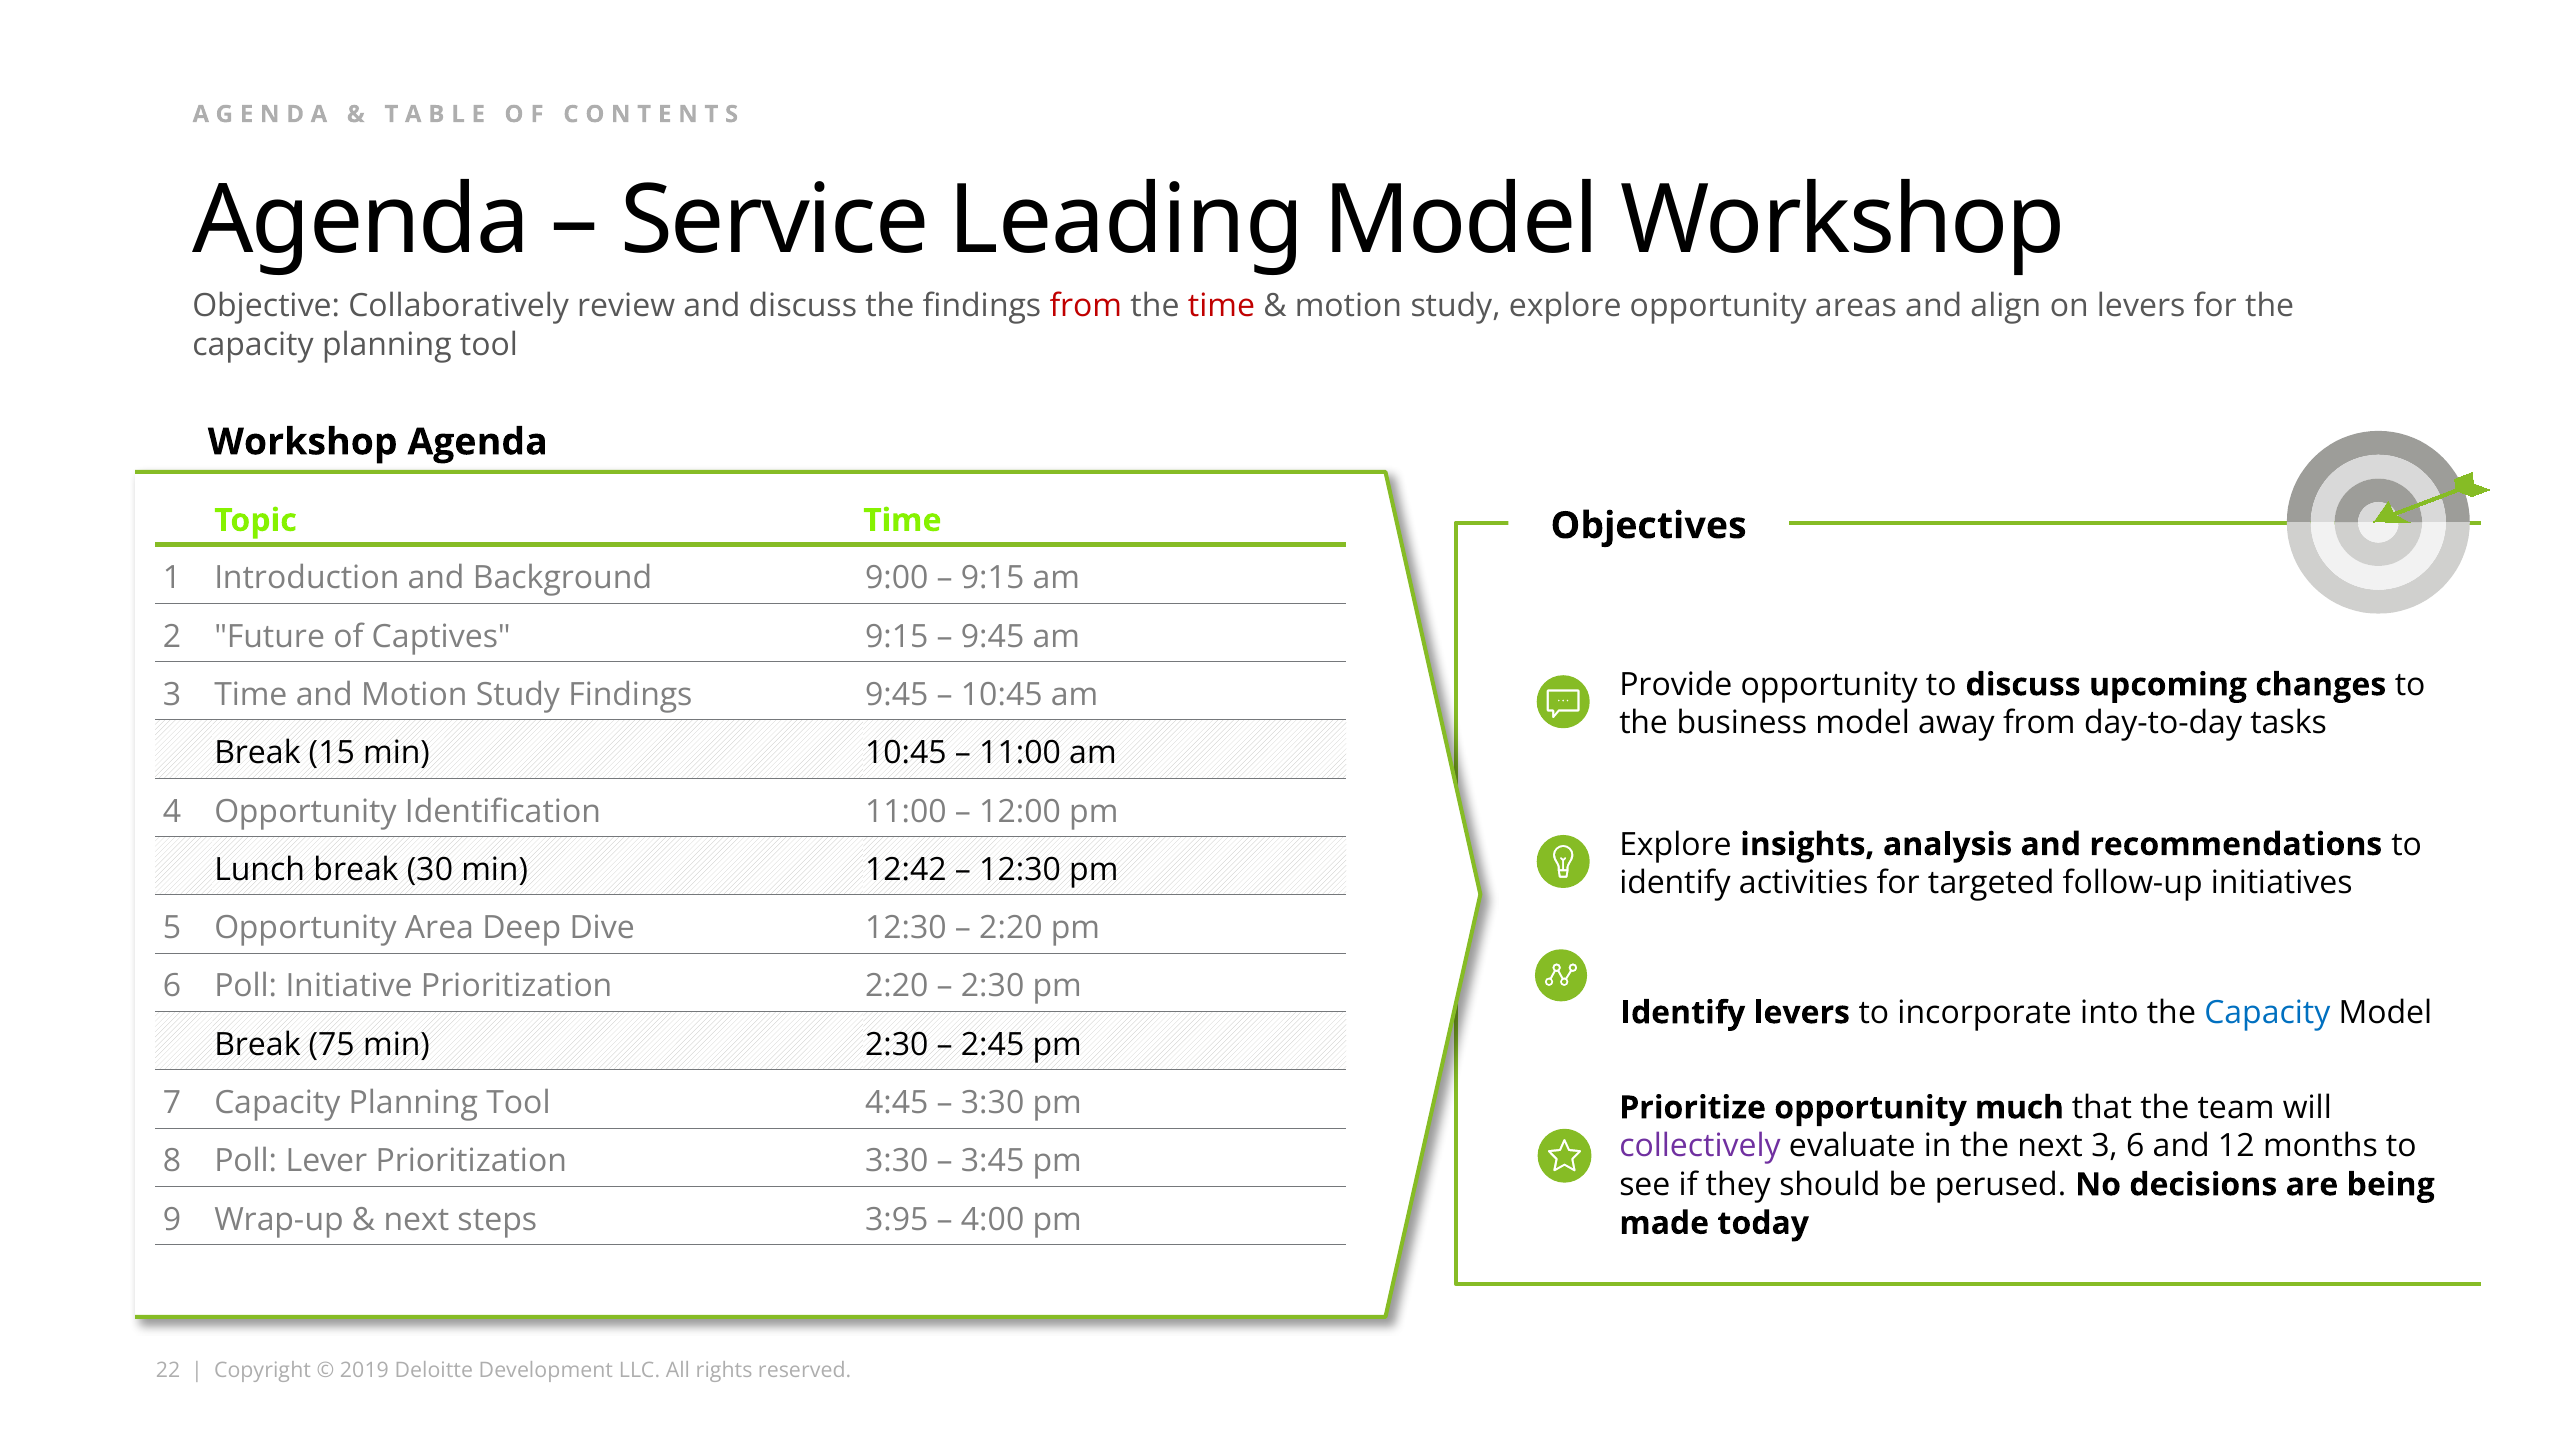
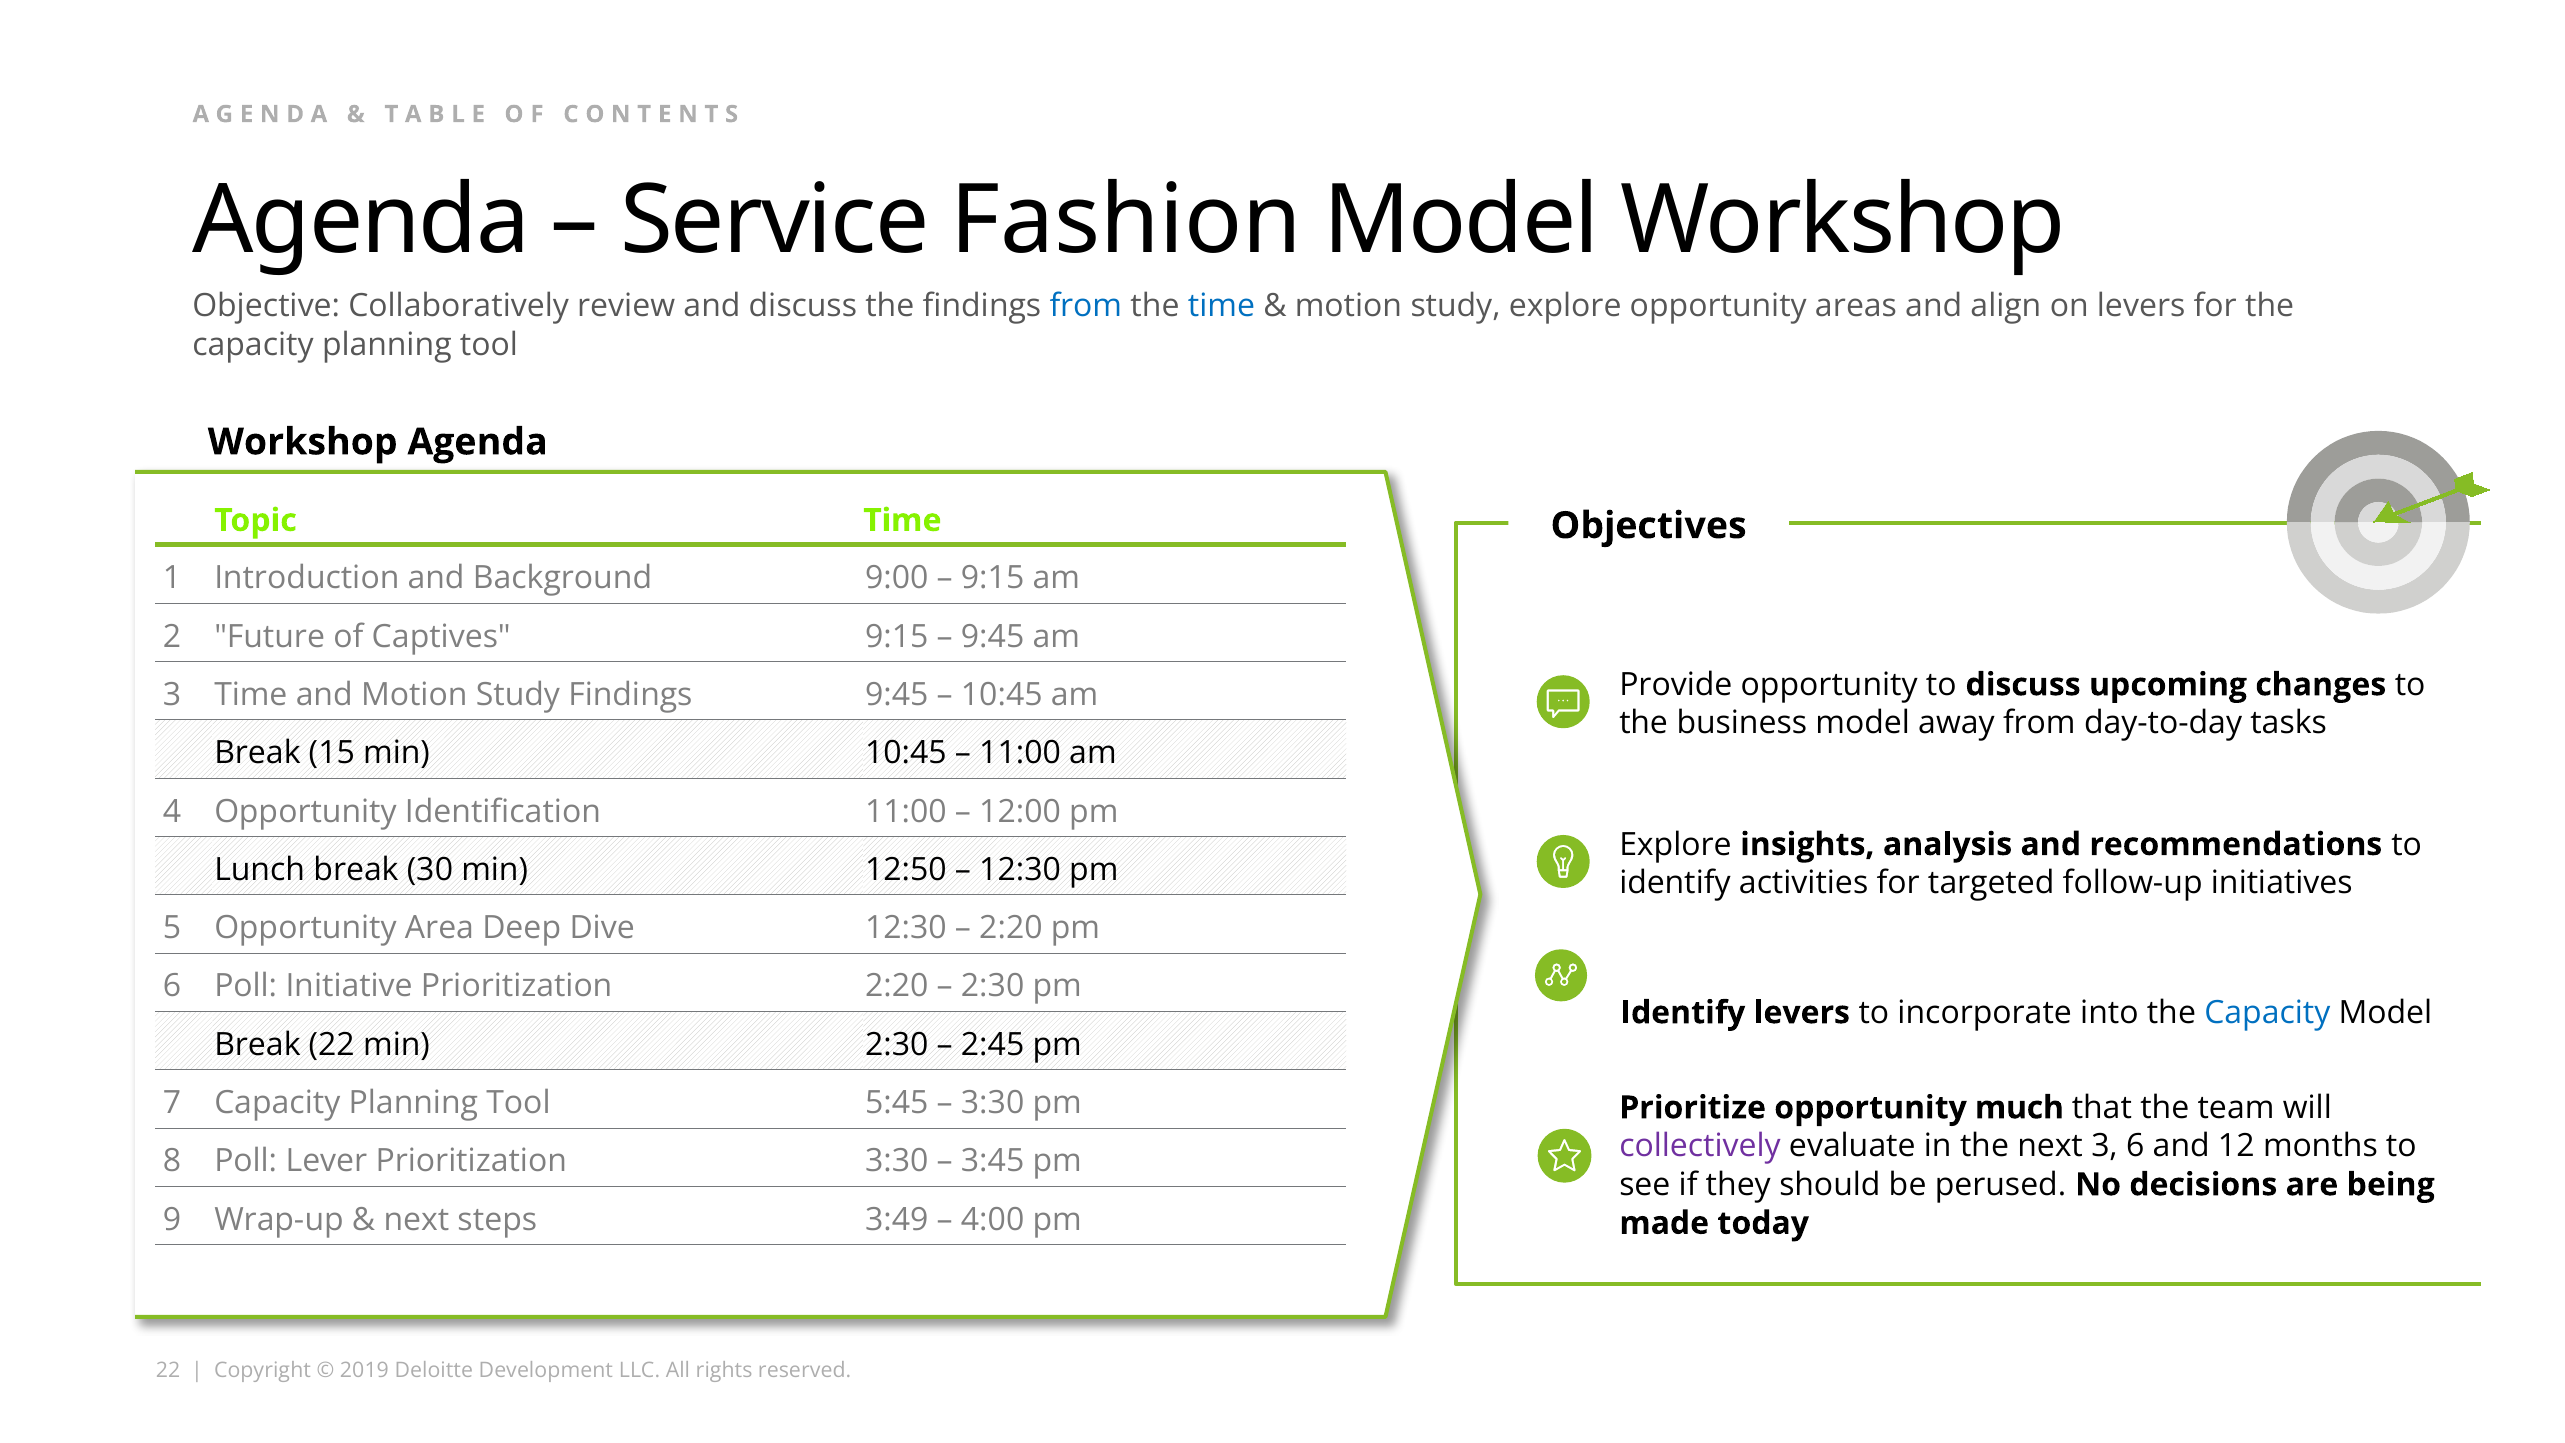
Leading: Leading -> Fashion (1126, 221)
from colour: red -> blue (1086, 306)
time colour: red -> blue (1221, 306)
12:42: 12:42 -> 12:50 (906, 870)
Break 75: 75 -> 22 (332, 1045)
4:45: 4:45 -> 5:45 (897, 1103)
3:95: 3:95 -> 3:49 (897, 1220)
